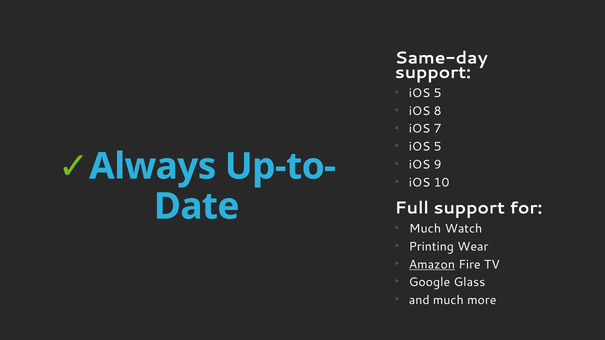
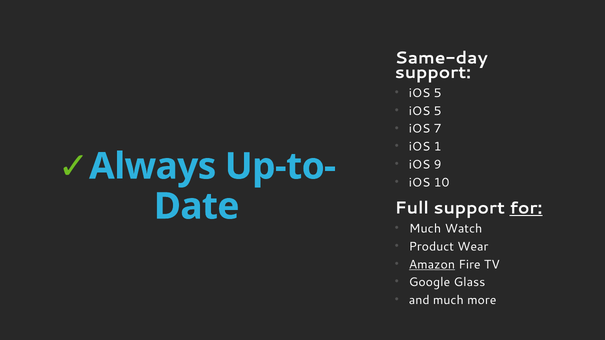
8: 8 -> 5 (438, 111)
5: 5 -> 1 (438, 147)
for underline: none -> present (526, 208)
Printing: Printing -> Product (431, 247)
